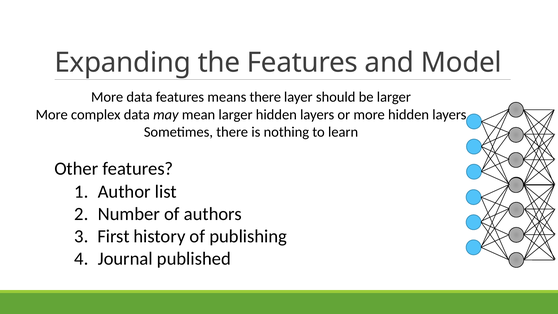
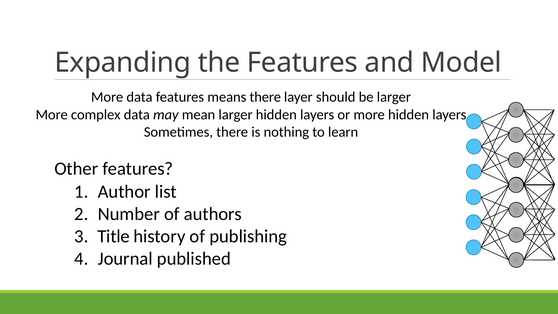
First: First -> Title (114, 236)
